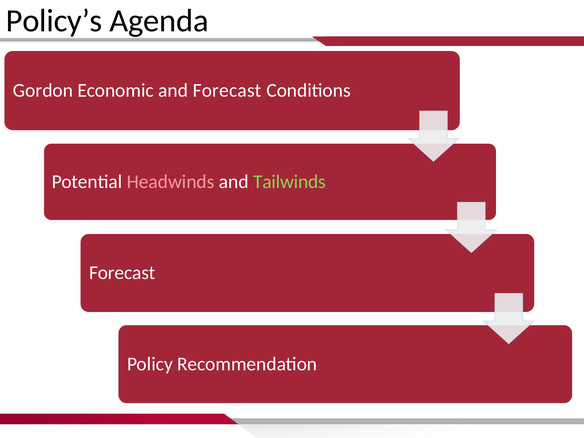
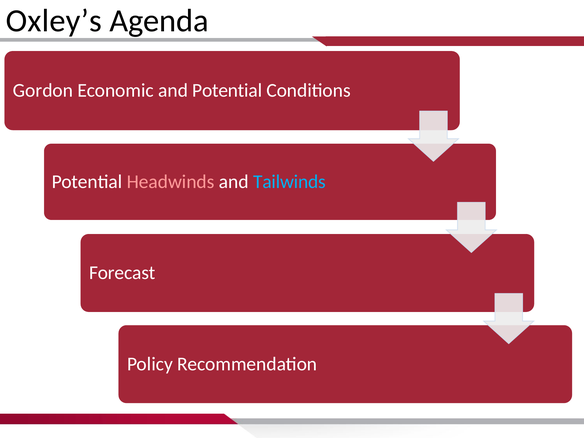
Policy’s: Policy’s -> Oxley’s (54, 21)
and Forecast: Forecast -> Potential (227, 91)
Tailwinds colour: light green -> light blue (289, 182)
